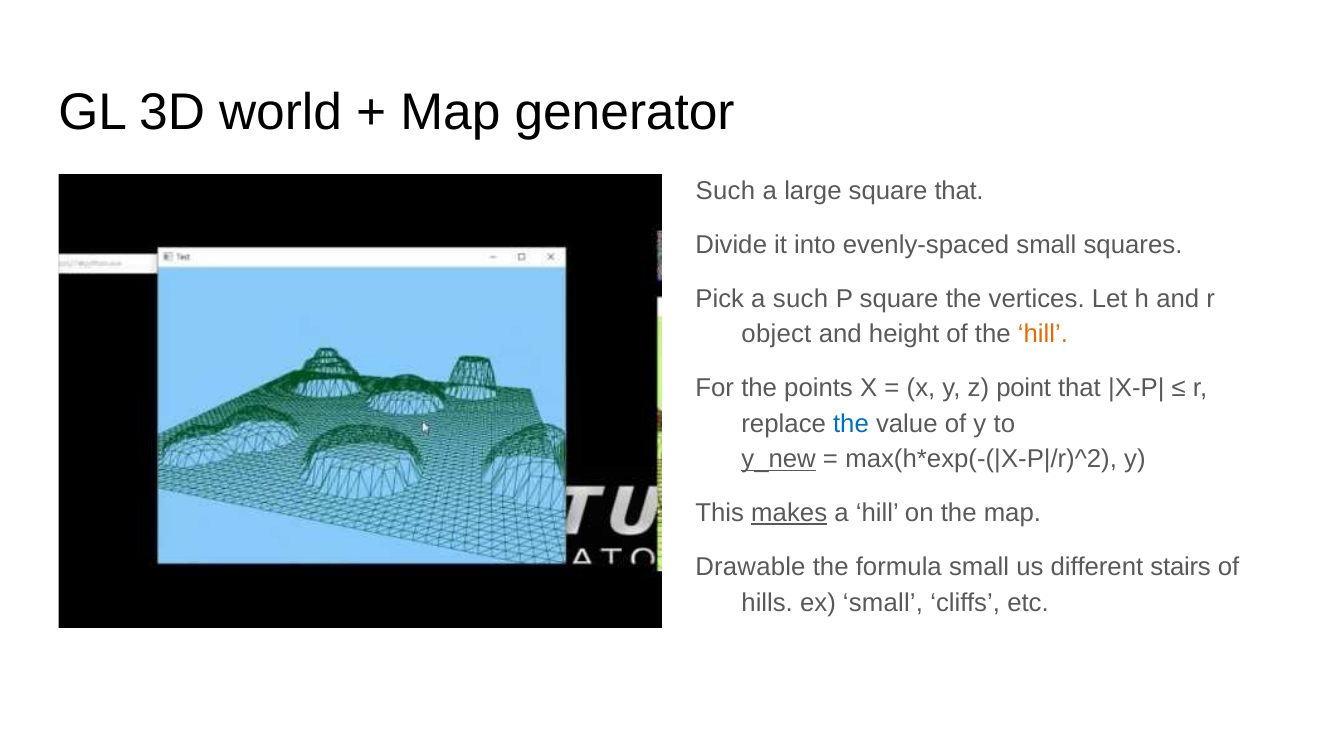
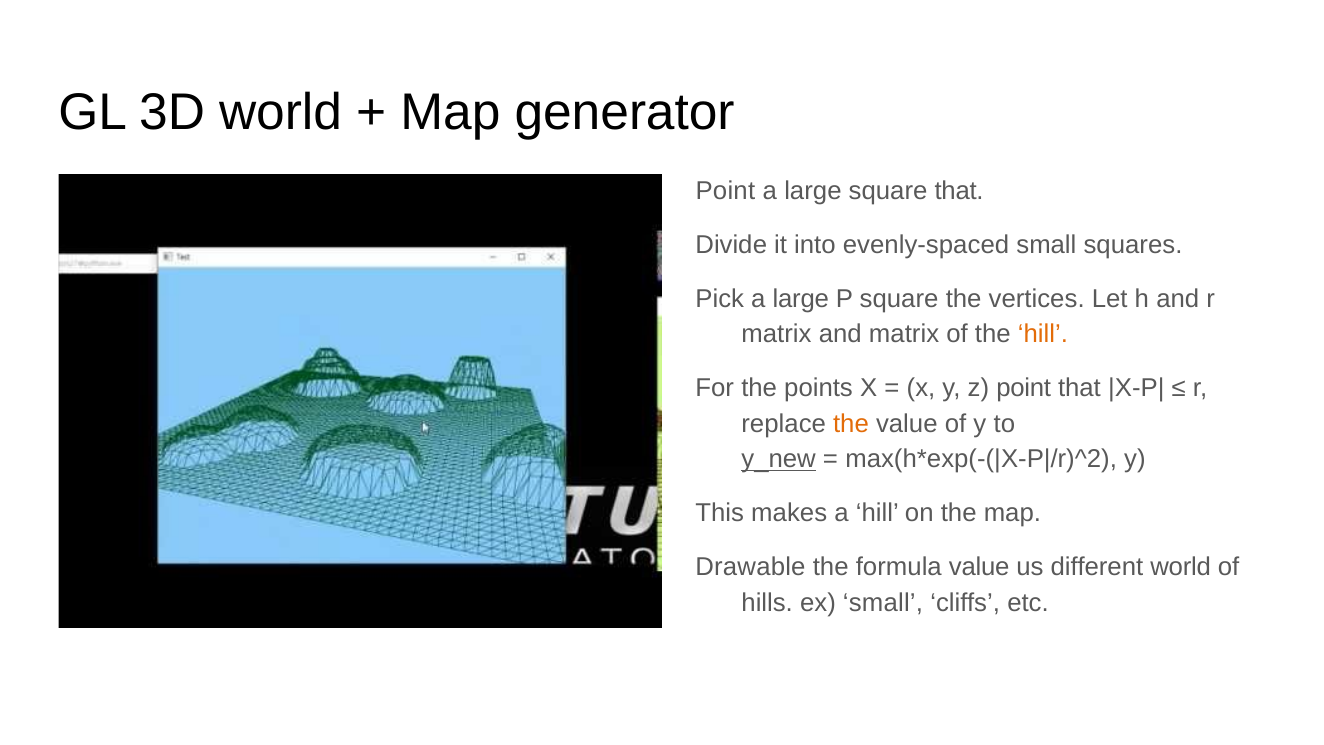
Such: Such -> Point (725, 191)
Pick a such: such -> large (801, 299)
object: object -> matrix (777, 334)
and height: height -> matrix (904, 334)
the colour: blue -> orange (851, 424)
makes underline: present -> none (789, 513)
formula small: small -> value (979, 567)
different stairs: stairs -> world (1181, 567)
